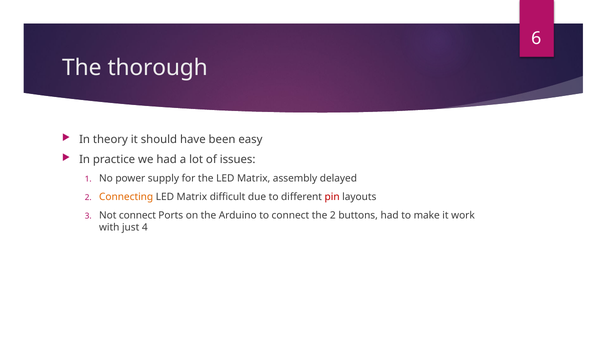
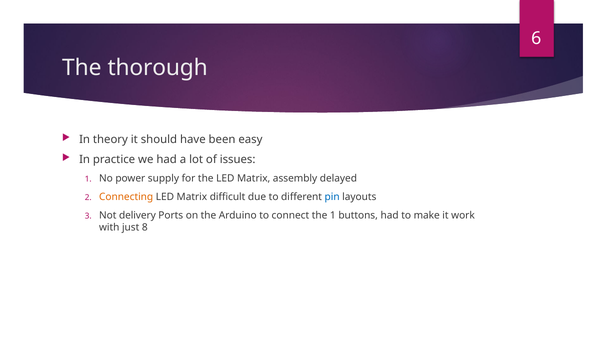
pin colour: red -> blue (332, 197)
Not connect: connect -> delivery (137, 216)
the 2: 2 -> 1 (333, 216)
4: 4 -> 8 (145, 228)
